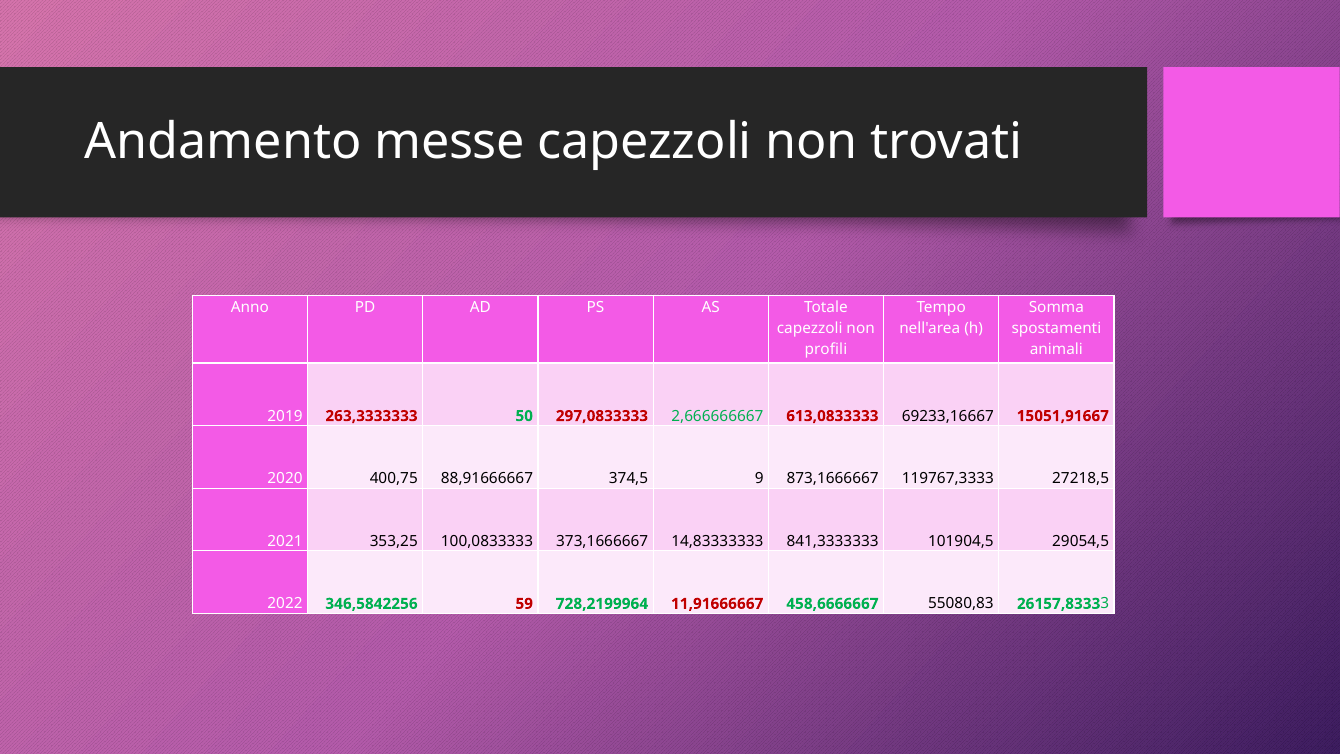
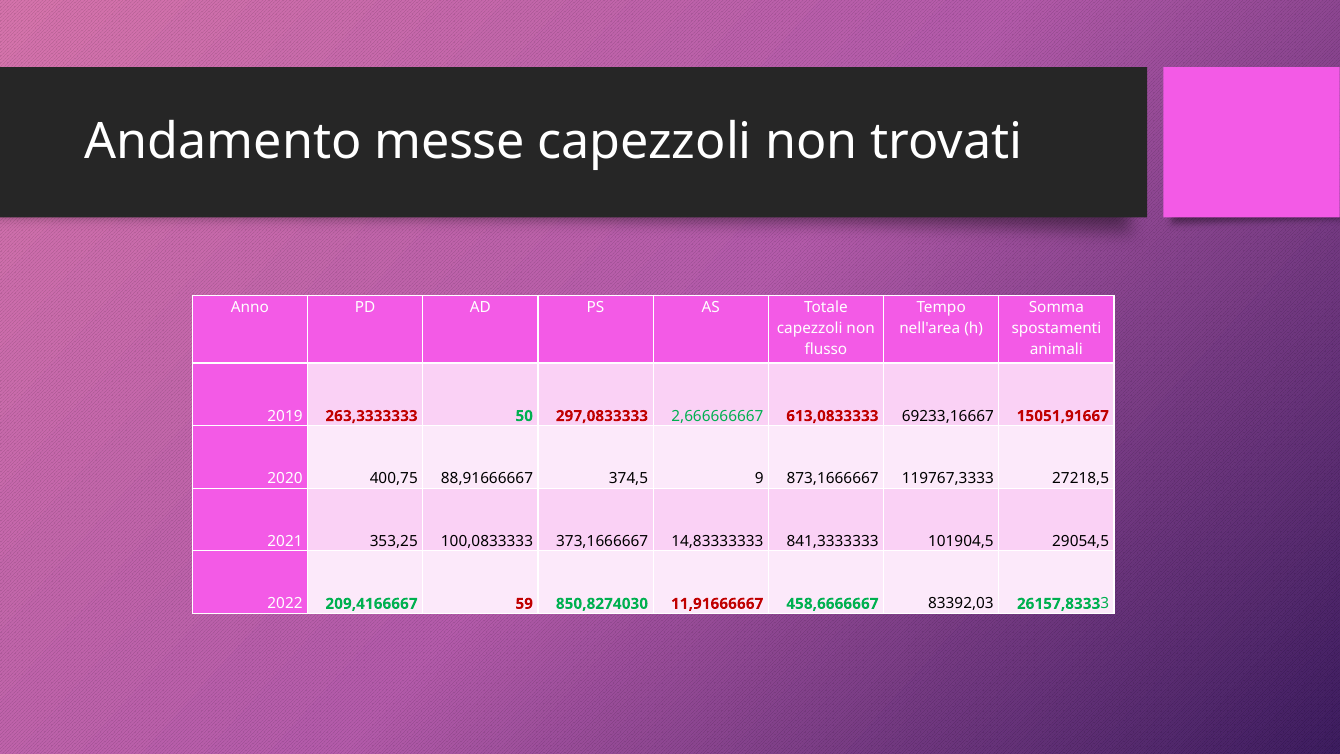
profili: profili -> flusso (826, 349)
346,5842256: 346,5842256 -> 209,4166667 (372, 604)
728,2199964: 728,2199964 -> 850,8274030 (602, 604)
55080,83: 55080,83 -> 83392,03 (961, 604)
